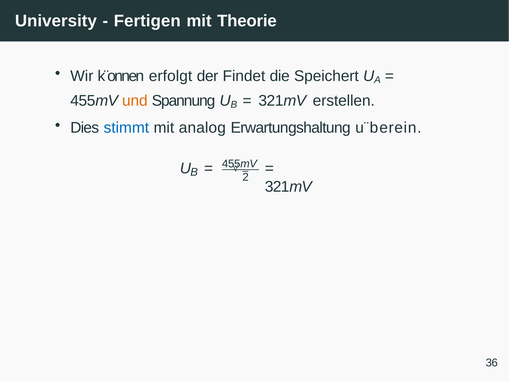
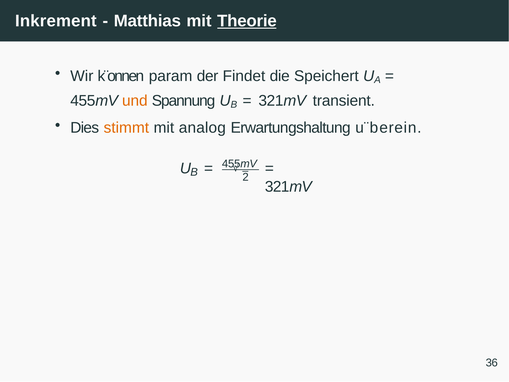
University: University -> Inkrement (56, 21)
Fertigen: Fertigen -> Matthias (147, 21)
Theorie underline: none -> present (247, 21)
erfolgt: erfolgt -> param (171, 76)
erstellen: erstellen -> transient (344, 101)
stimmt colour: blue -> orange (126, 128)
